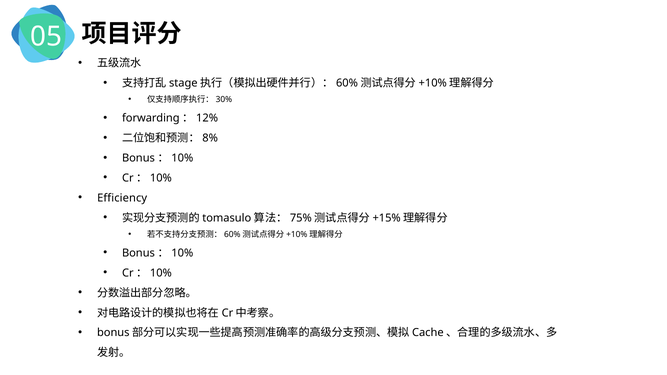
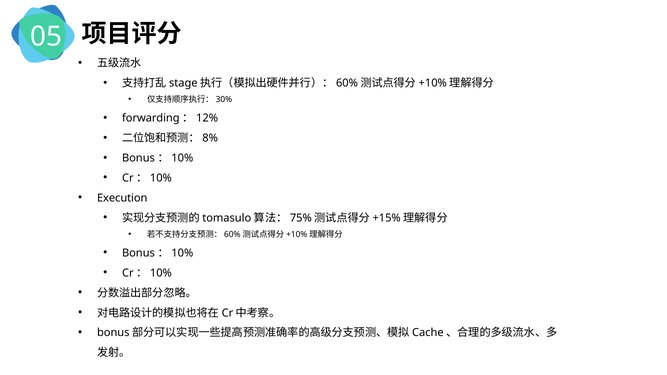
Efficiency: Efficiency -> Execution (122, 198)
